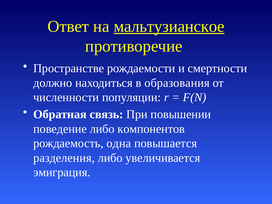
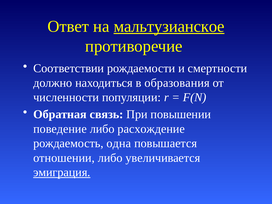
Пространстве: Пространстве -> Соответствии (69, 68)
компонентов: компонентов -> расхождение (151, 129)
разделения: разделения -> отношении (64, 158)
эмиграция underline: none -> present (62, 172)
